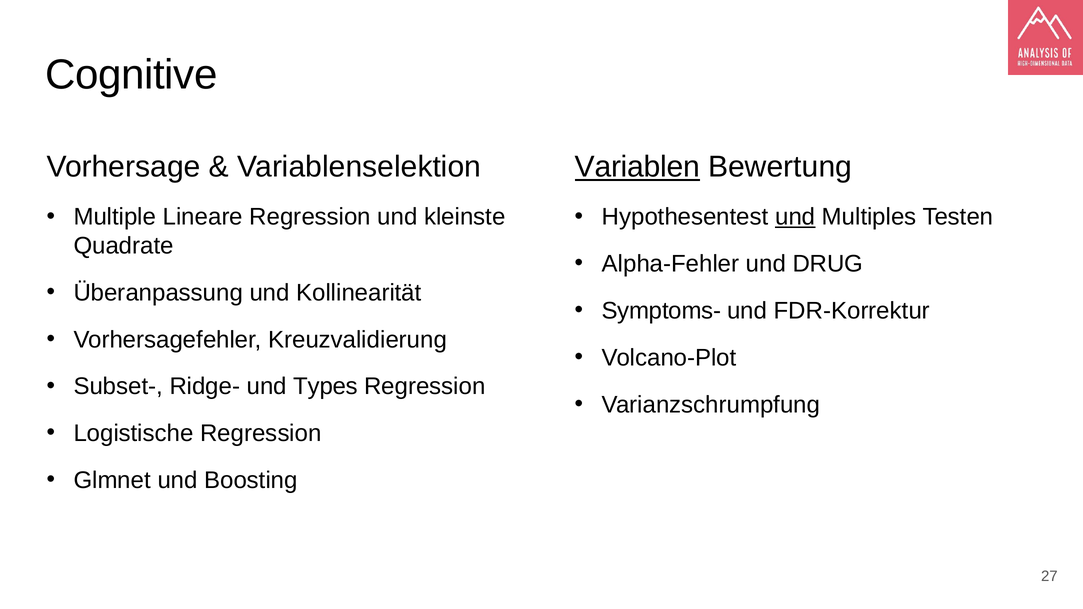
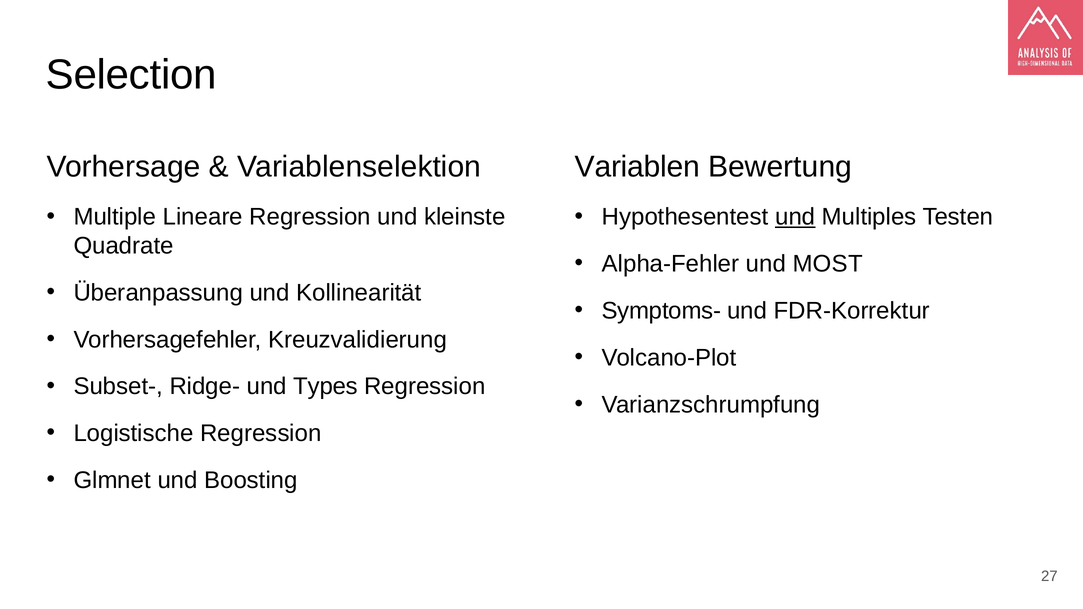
Cognitive: Cognitive -> Selection (131, 75)
Variablen underline: present -> none (637, 167)
DRUG: DRUG -> MOST (828, 264)
